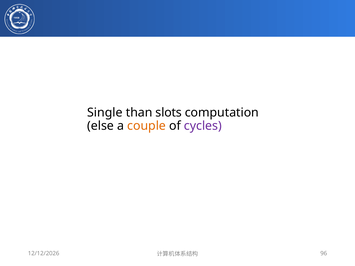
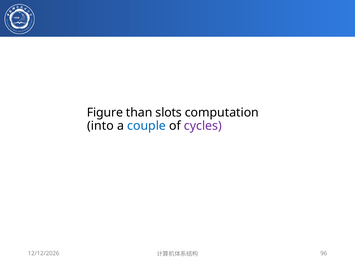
Single: Single -> Figure (105, 113)
else: else -> into (100, 126)
couple colour: orange -> blue (147, 126)
